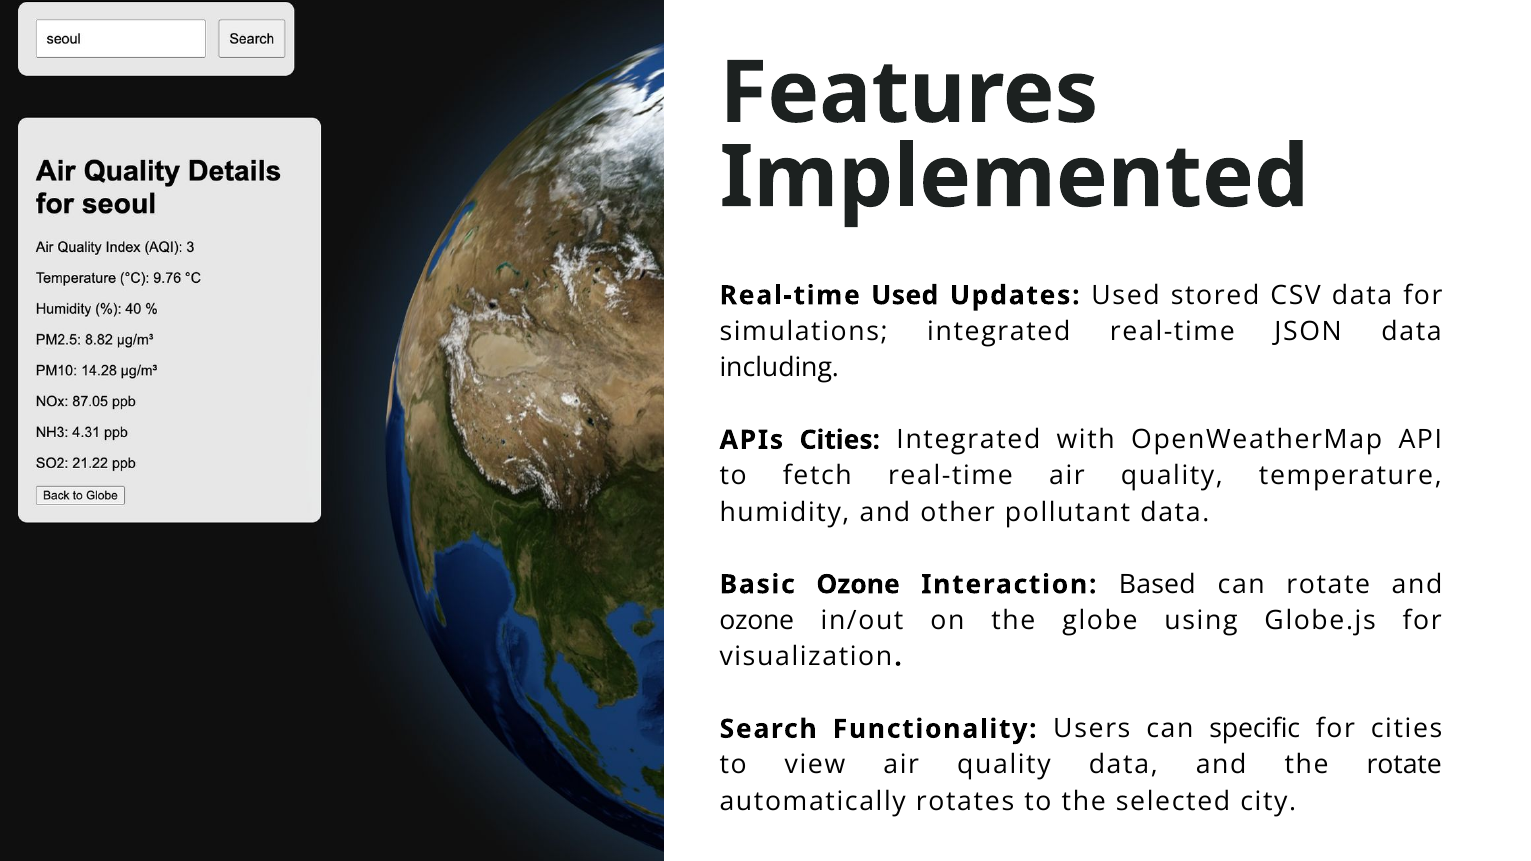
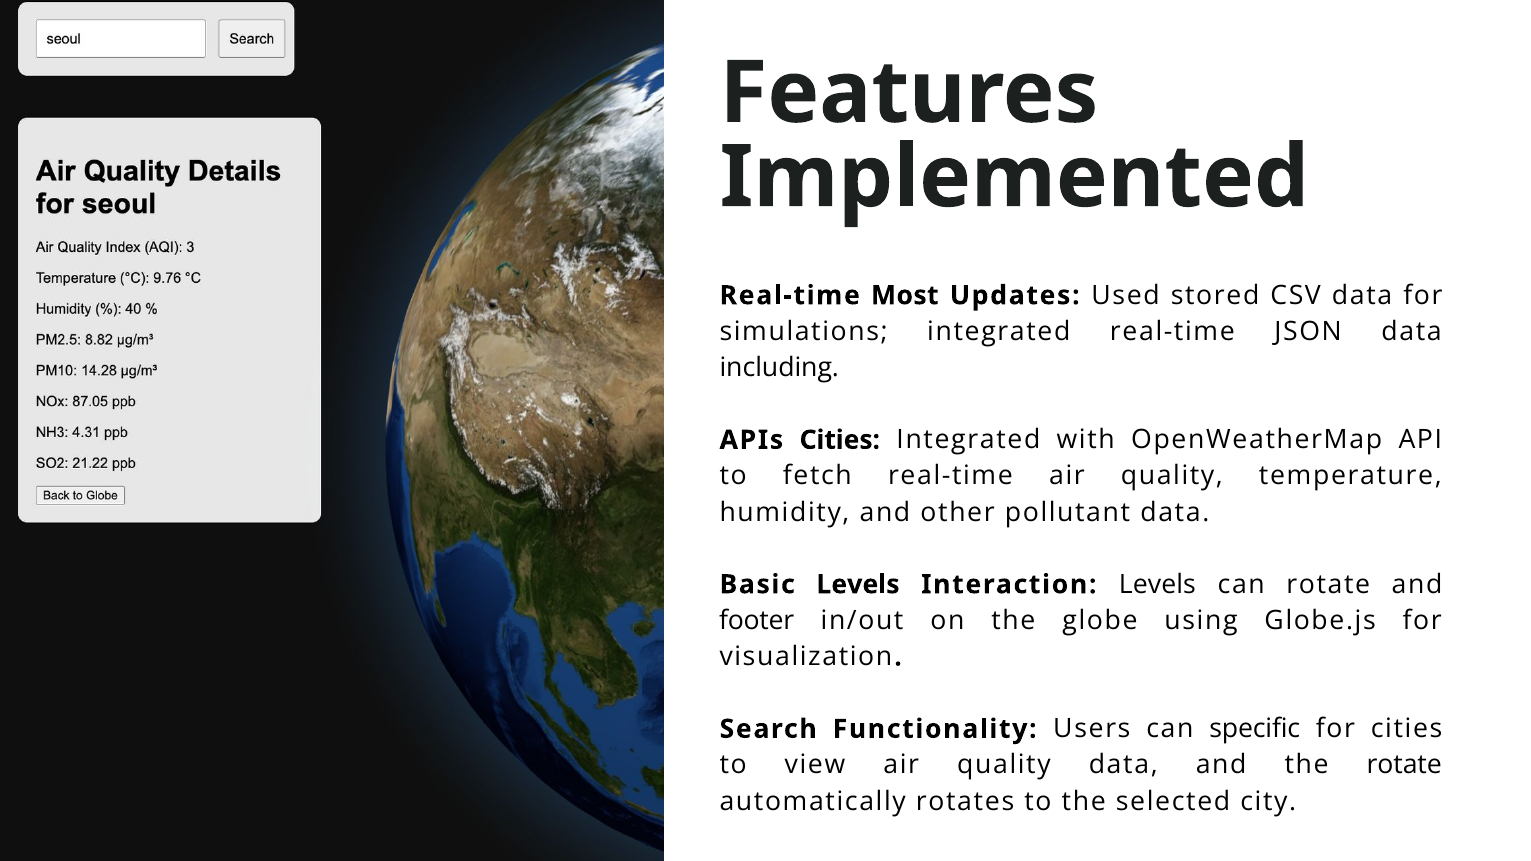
Real-time Used: Used -> Most (905, 296)
Basic Ozone: Ozone -> Levels (858, 585)
Interaction Based: Based -> Levels (1157, 585)
ozone: ozone -> footer (757, 621)
